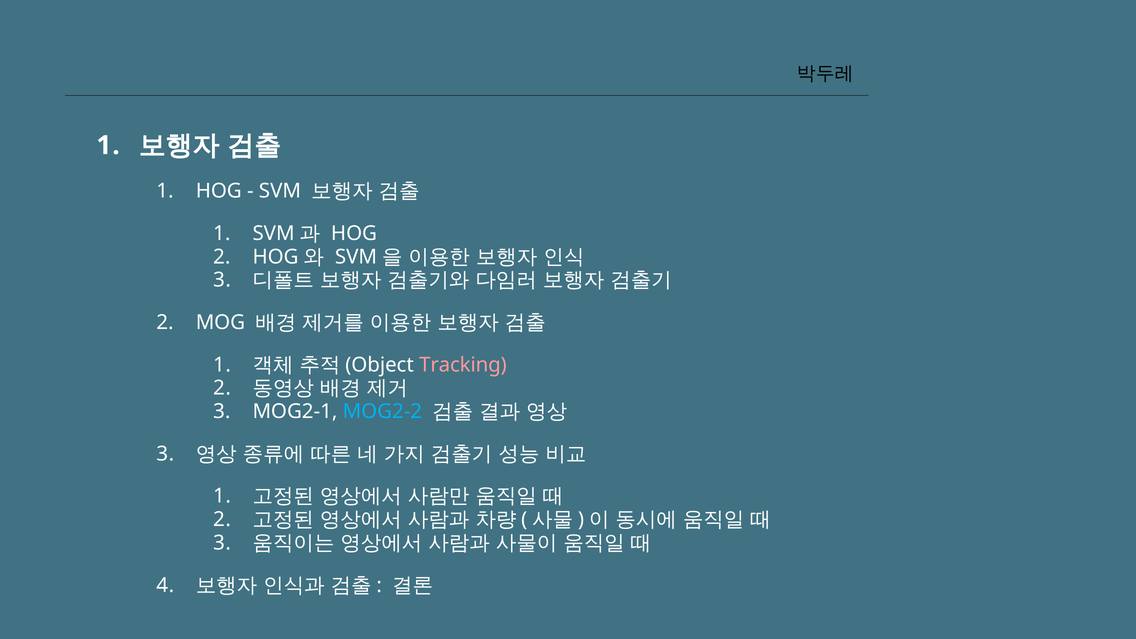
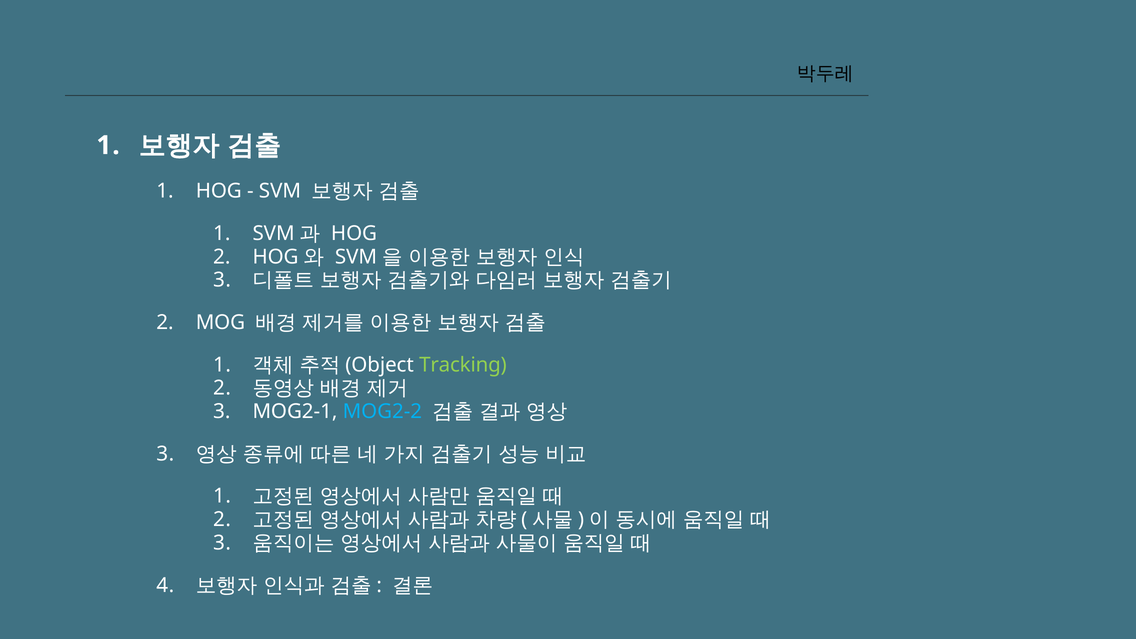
Tracking colour: pink -> light green (463, 365)
